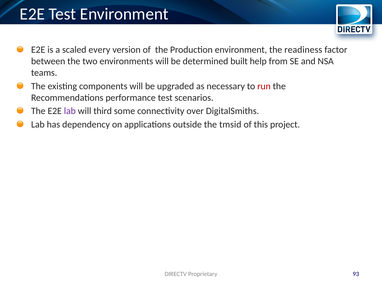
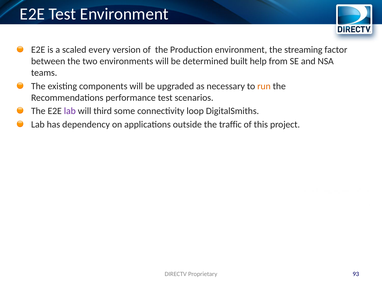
readiness: readiness -> streaming (303, 50)
run colour: red -> orange (264, 86)
over: over -> loop (195, 111)
tmsid: tmsid -> traffic (230, 124)
